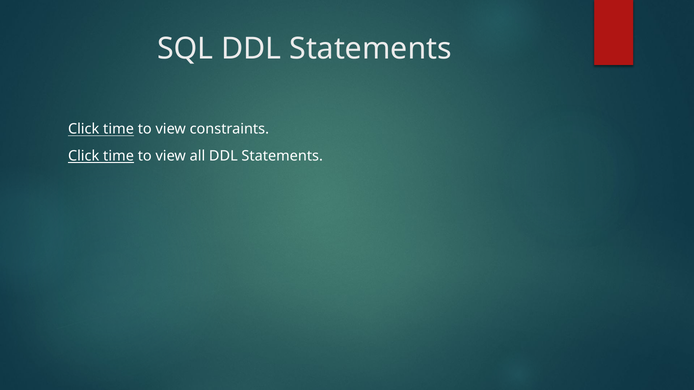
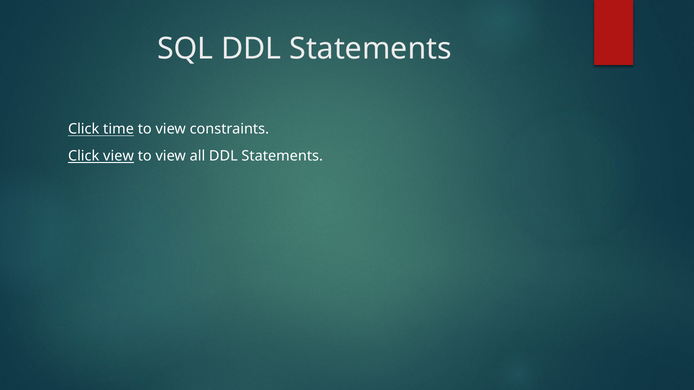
time: time -> view (119, 156)
